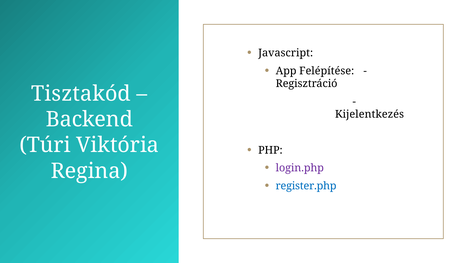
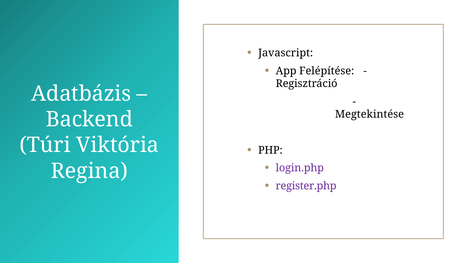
Tisztakód: Tisztakód -> Adatbázis (81, 94)
Kijelentkezés: Kijelentkezés -> Megtekintése (370, 115)
register.php colour: blue -> purple (306, 186)
